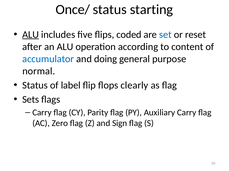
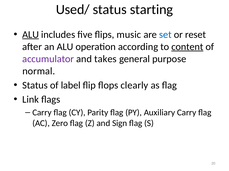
Once/: Once/ -> Used/ (73, 10)
coded: coded -> music (129, 35)
content underline: none -> present (187, 47)
accumulator colour: blue -> purple (48, 59)
doing: doing -> takes (105, 59)
Sets: Sets -> Link (31, 100)
